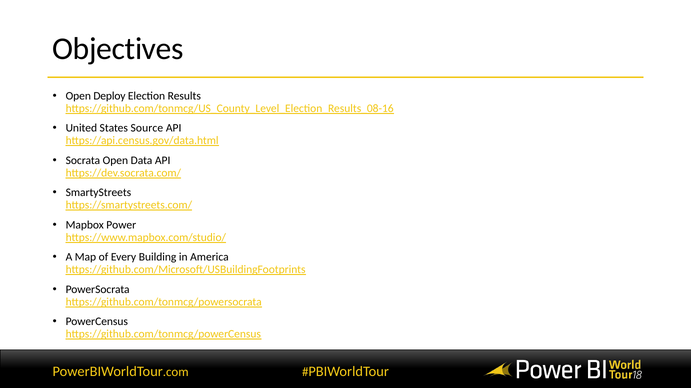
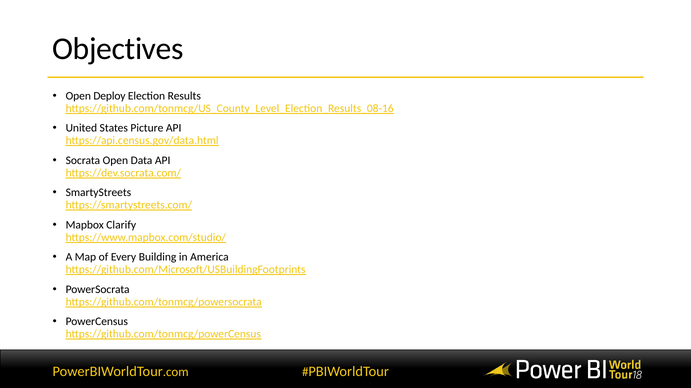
Source: Source -> Picture (147, 128)
Power: Power -> Clarify (121, 225)
